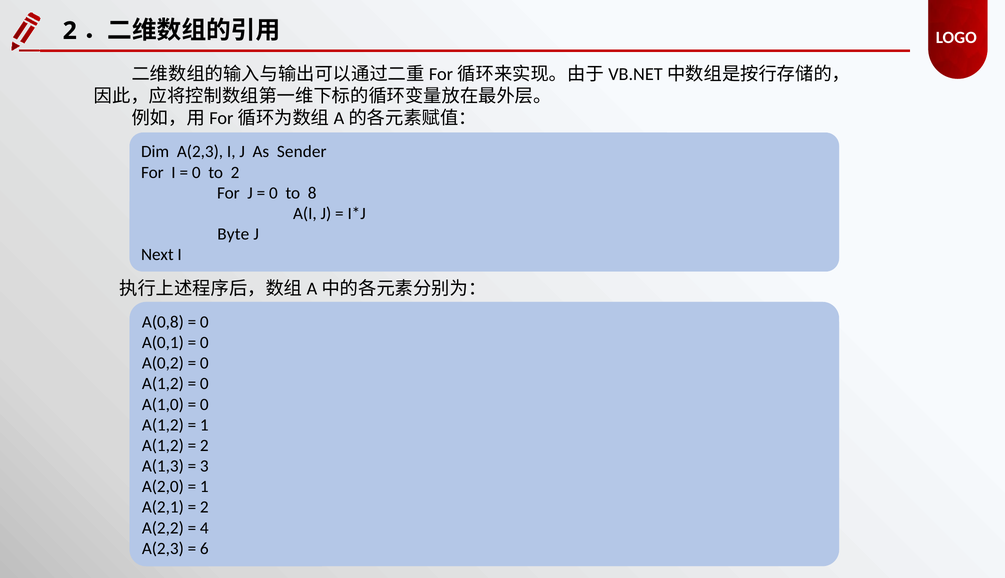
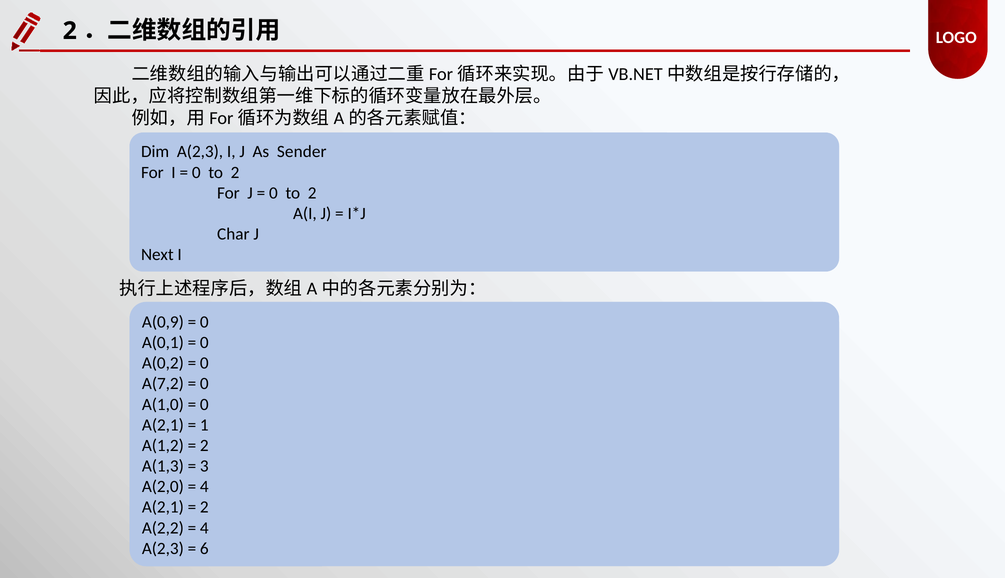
8: 8 -> 2 (312, 193)
Byte: Byte -> Char (233, 234)
A(0,8: A(0,8 -> A(0,9 (163, 322)
A(1,2: A(1,2 -> A(7,2 (163, 384)
A(1,2: A(1,2 -> A(2,1 (163, 425)
1: 1 -> 4 (204, 487)
